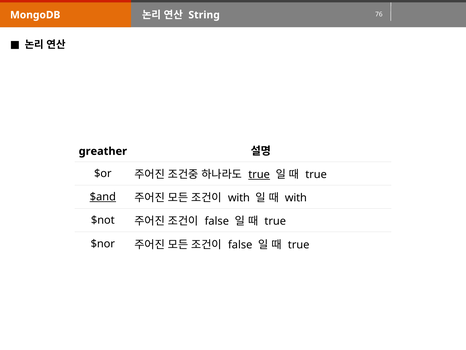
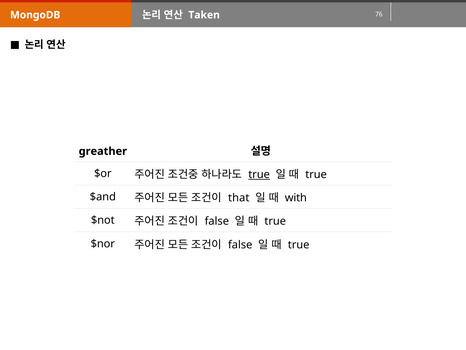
String: String -> Taken (204, 15)
$and underline: present -> none (103, 197)
with: with -> that (239, 198)
